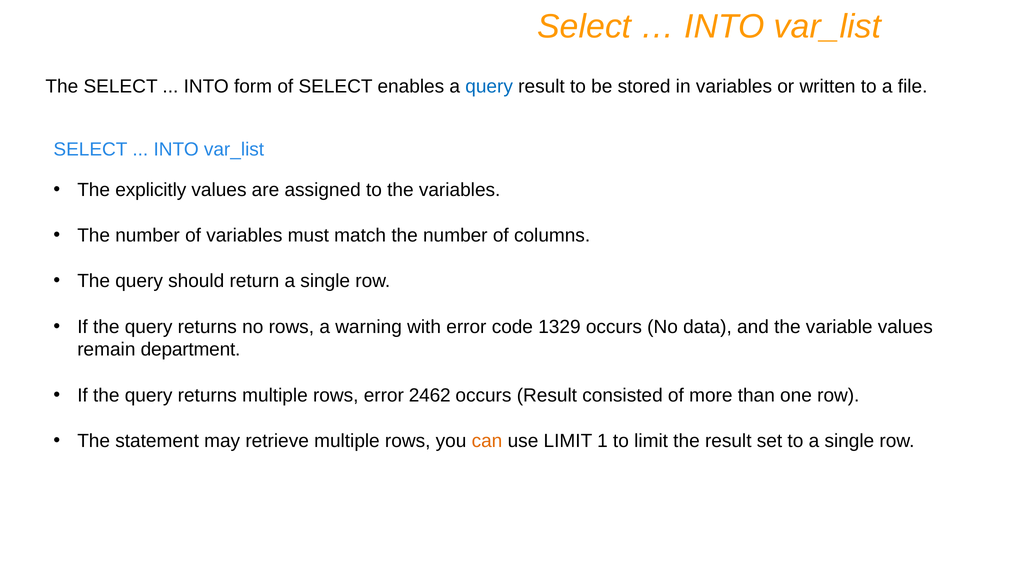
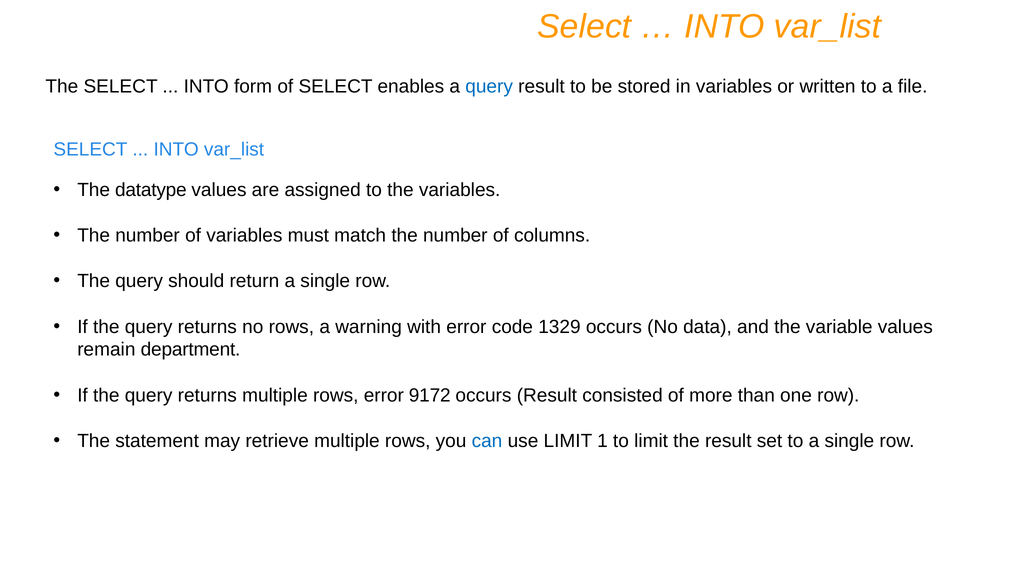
explicitly: explicitly -> datatype (151, 190)
2462: 2462 -> 9172 (430, 396)
can colour: orange -> blue (487, 441)
